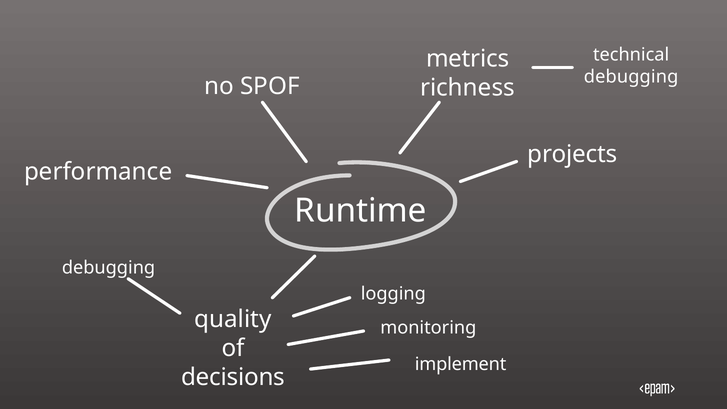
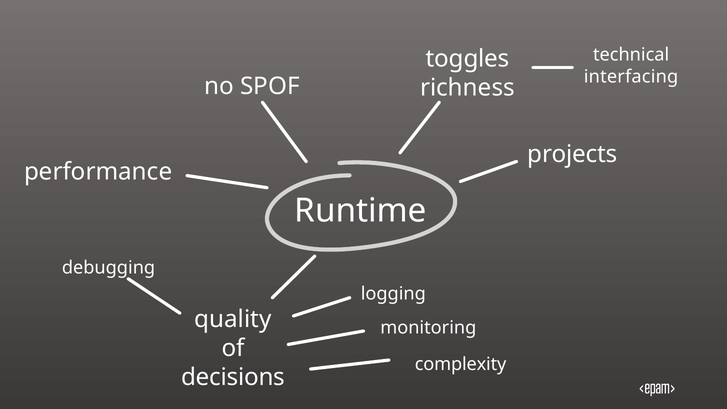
metrics: metrics -> toggles (468, 59)
debugging: debugging -> interfacing (631, 77)
implement: implement -> complexity (461, 364)
